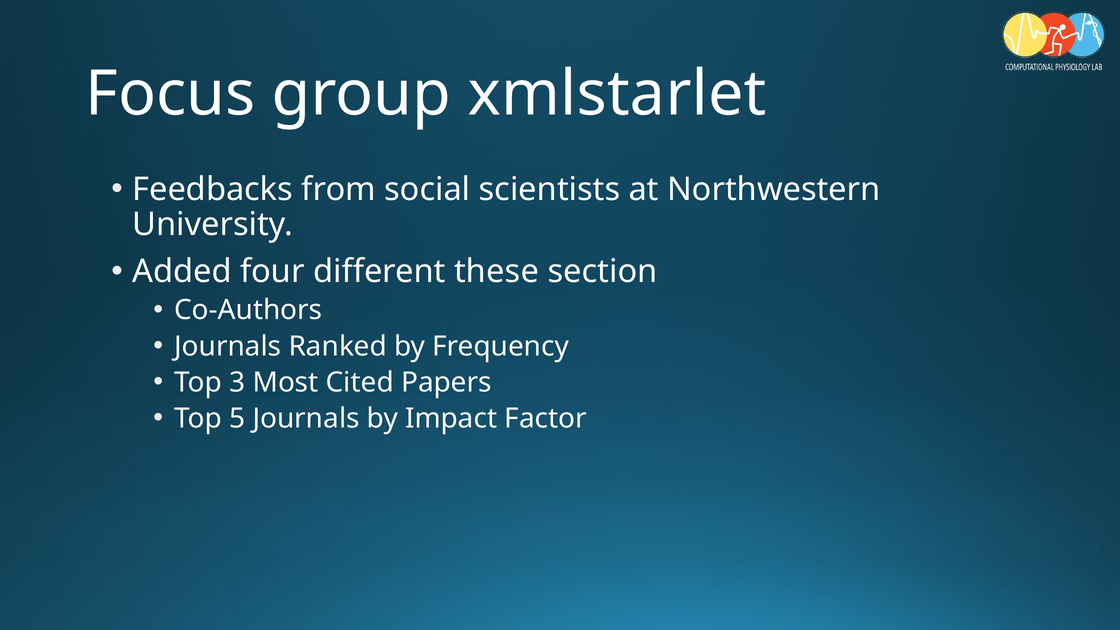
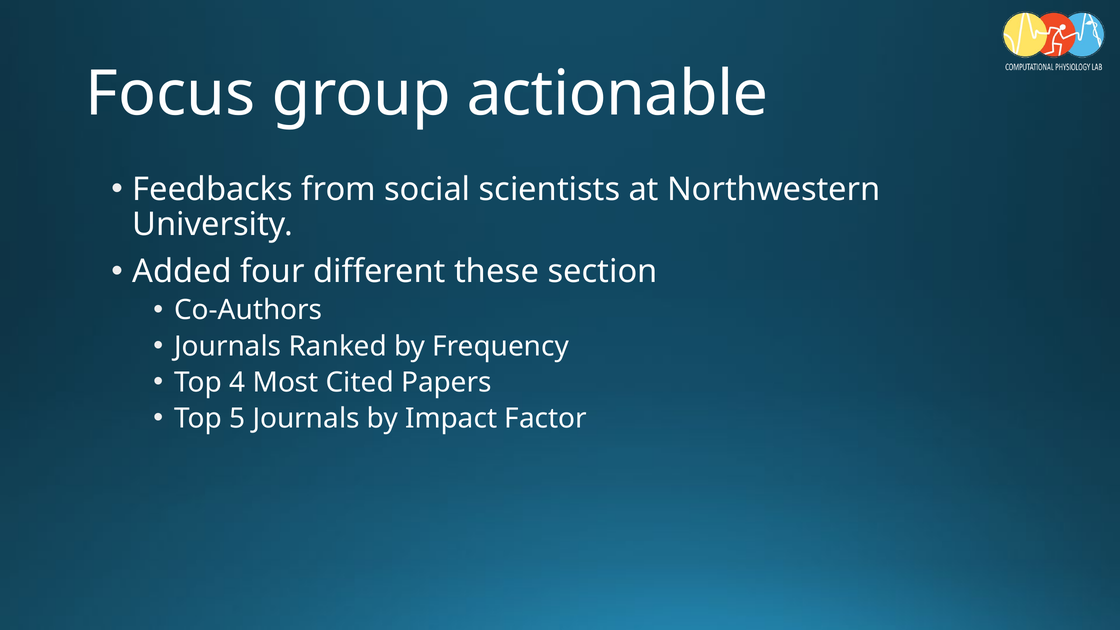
xmlstarlet: xmlstarlet -> actionable (618, 94)
3: 3 -> 4 (237, 382)
